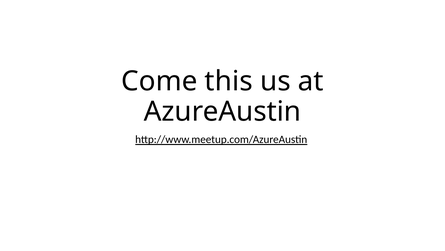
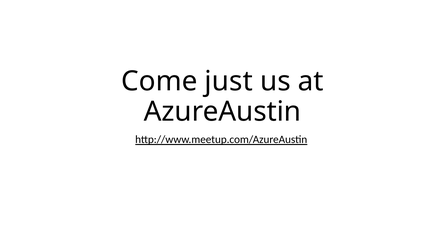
this: this -> just (229, 81)
